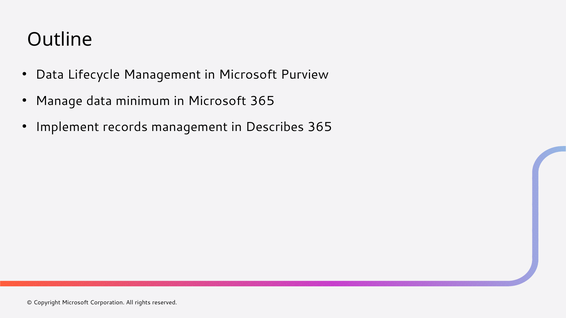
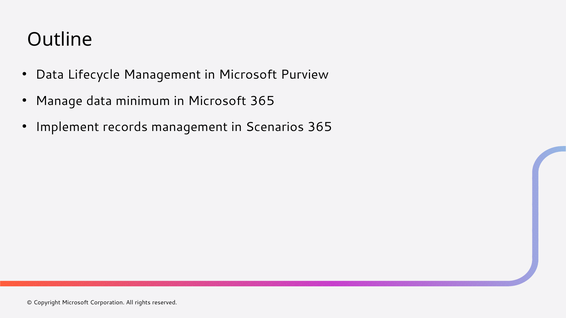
Describes: Describes -> Scenarios (275, 127)
